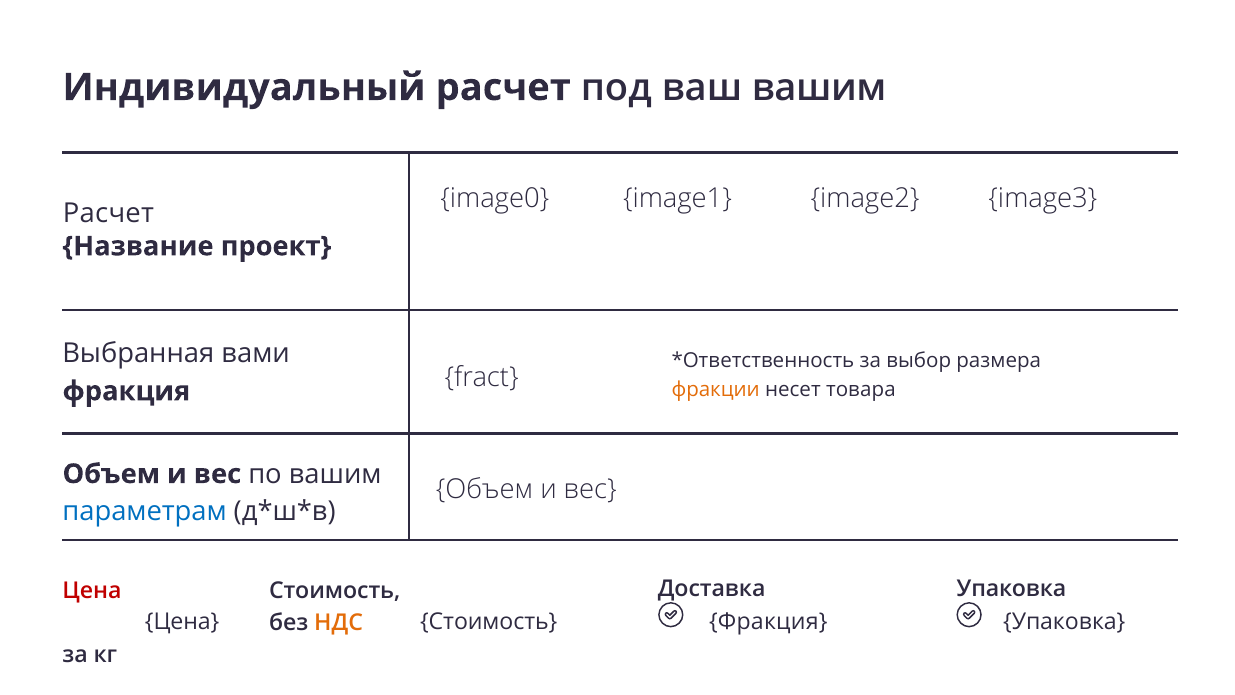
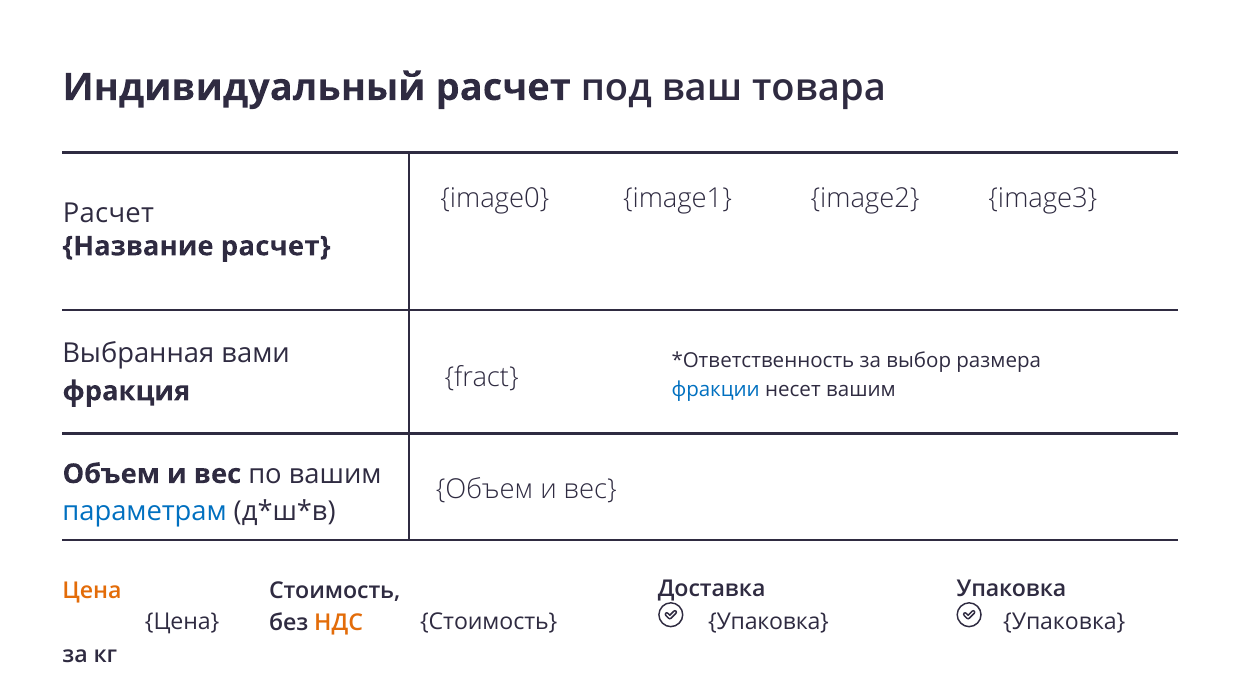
ваш вашим: вашим -> товара (819, 87)
Название проект: проект -> расчет (276, 246)
фракции colour: orange -> blue (716, 389)
несет товара: товара -> вашим (861, 389)
Цена colour: red -> orange (92, 591)
Фракция: Фракция -> Упаковка (769, 621)
